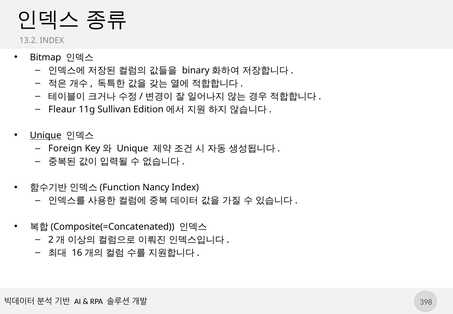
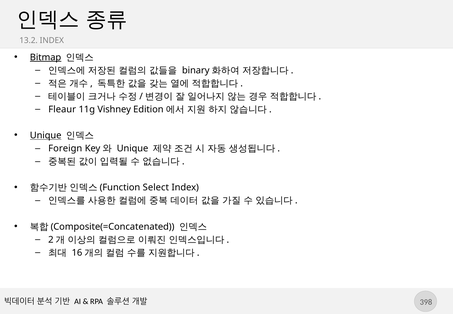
Bitmap underline: none -> present (46, 57)
Sullivan: Sullivan -> Vishney (114, 109)
Nancy: Nancy -> Select (156, 187)
